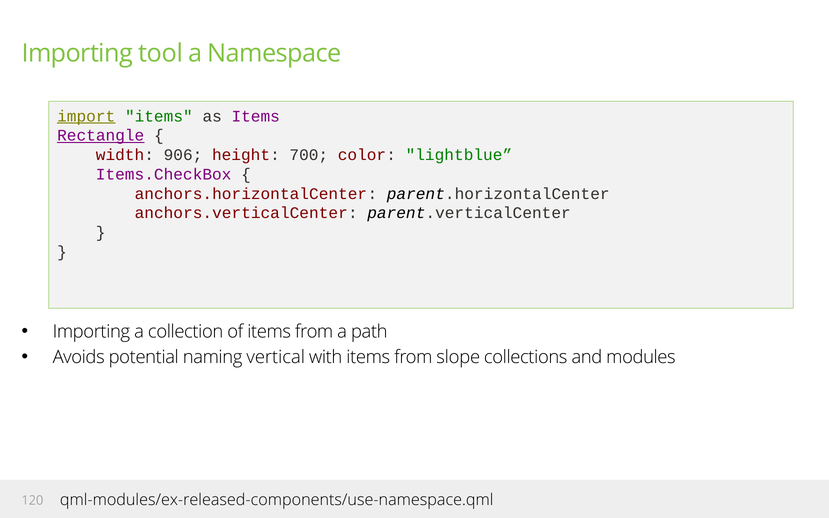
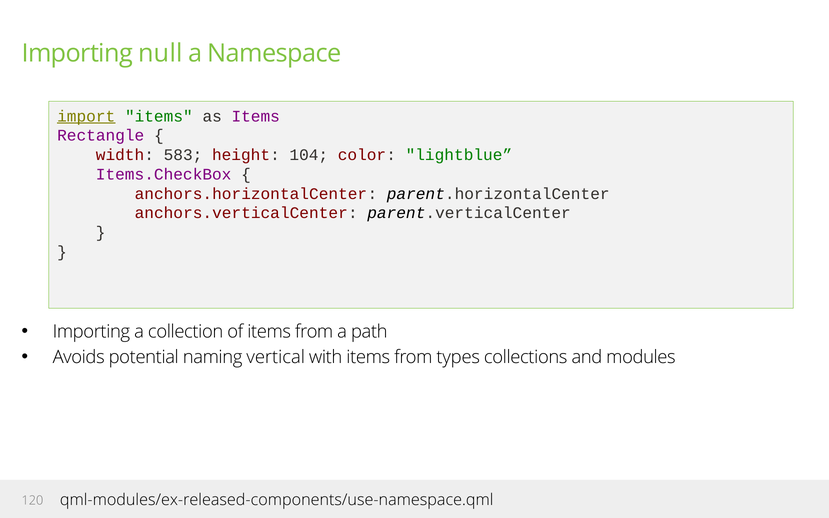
tool: tool -> null (160, 53)
Rectangle underline: present -> none (101, 136)
906: 906 -> 583 (183, 155)
700: 700 -> 104 (309, 155)
slope: slope -> types (458, 357)
